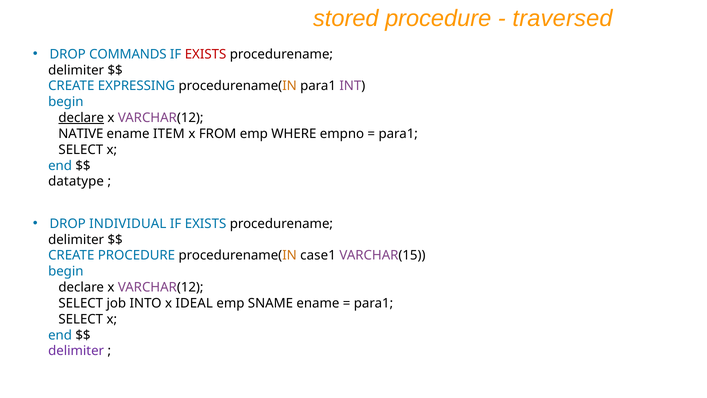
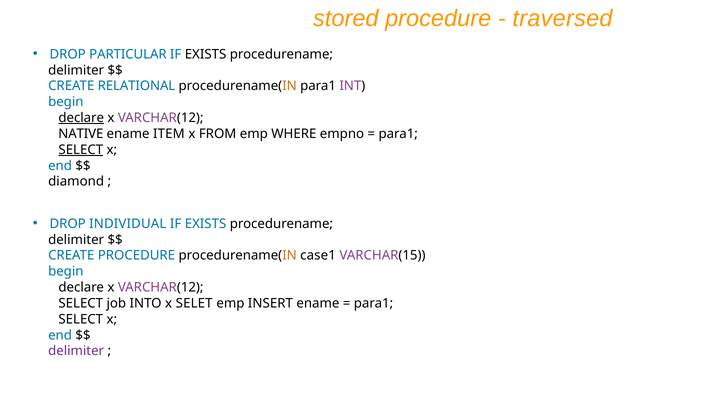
COMMANDS: COMMANDS -> PARTICULAR (128, 54)
EXISTS colour: red -> black (206, 54)
EXPRESSING: EXPRESSING -> RELATIONAL (137, 86)
SELECT underline: none -> present (81, 150)
datatype: datatype -> diamond (76, 181)
IDEAL: IDEAL -> SELET (194, 303)
SNAME: SNAME -> INSERT (270, 303)
